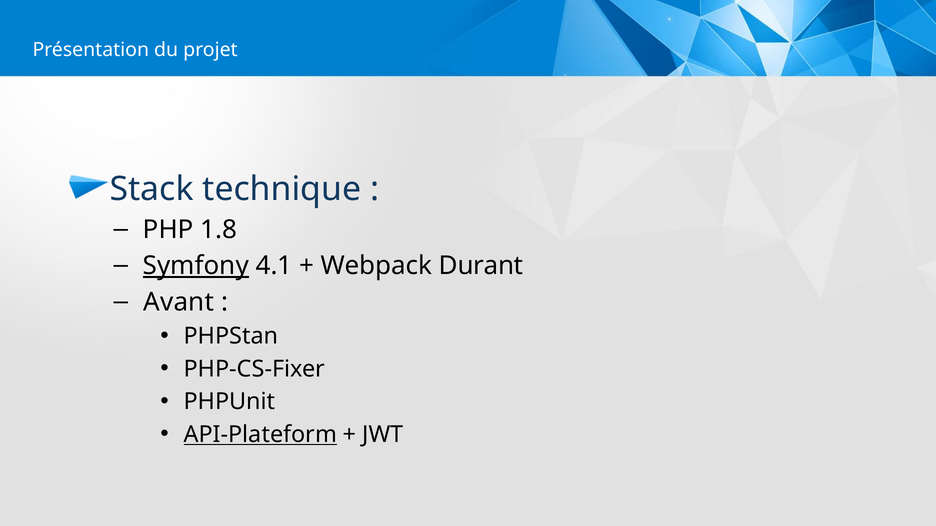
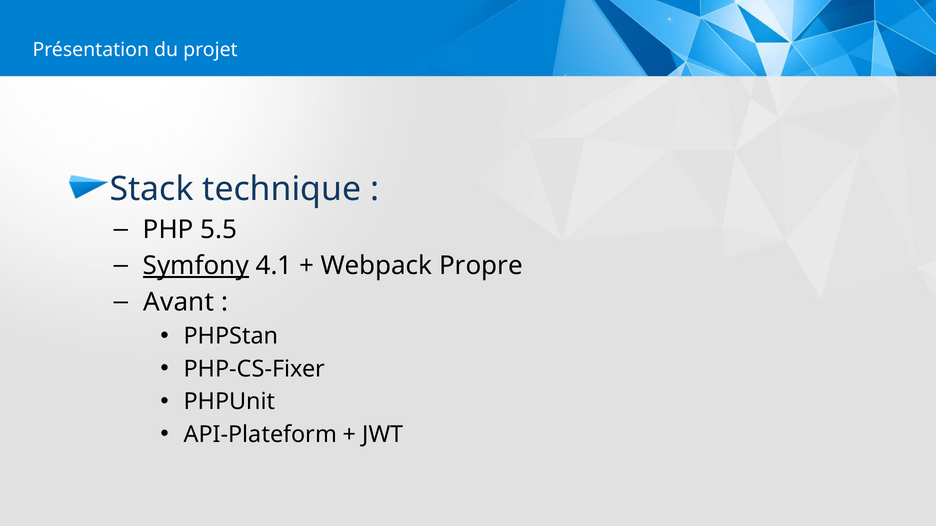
1.8: 1.8 -> 5.5 (219, 230)
Durant: Durant -> Propre (481, 266)
API-Plateform underline: present -> none (260, 435)
